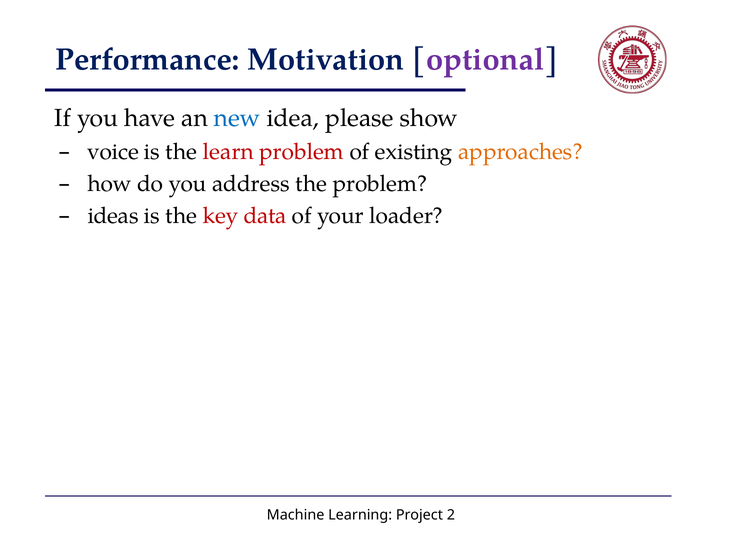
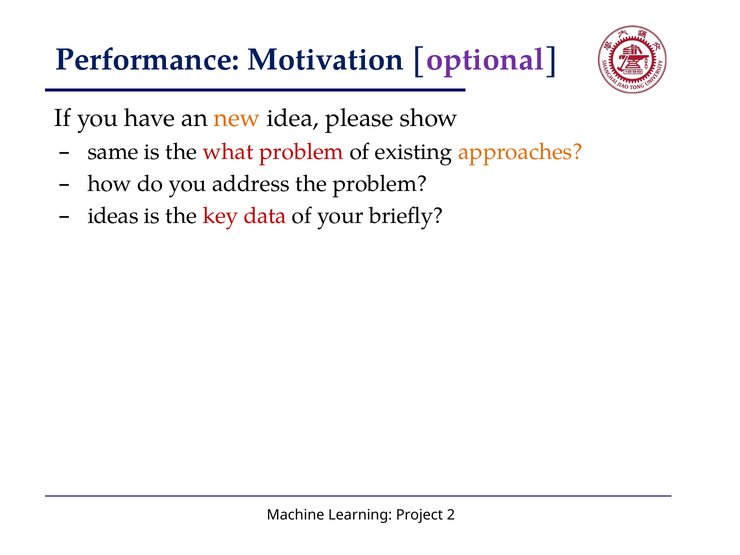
new colour: blue -> orange (237, 118)
voice: voice -> same (113, 152)
learn: learn -> what (228, 152)
loader: loader -> briefly (406, 216)
